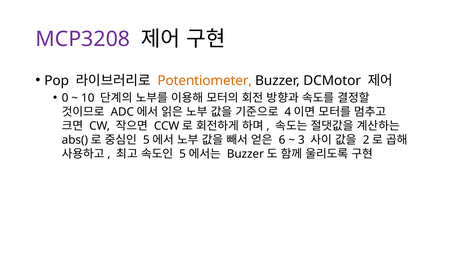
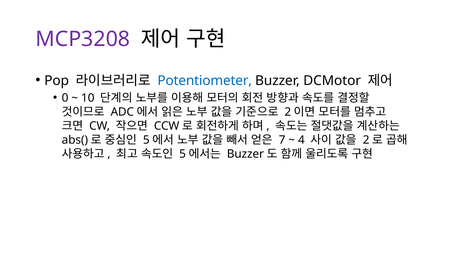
Potentiometer colour: orange -> blue (205, 81)
4: 4 -> 2 (288, 112)
6: 6 -> 7 (282, 140)
3: 3 -> 4 (301, 140)
